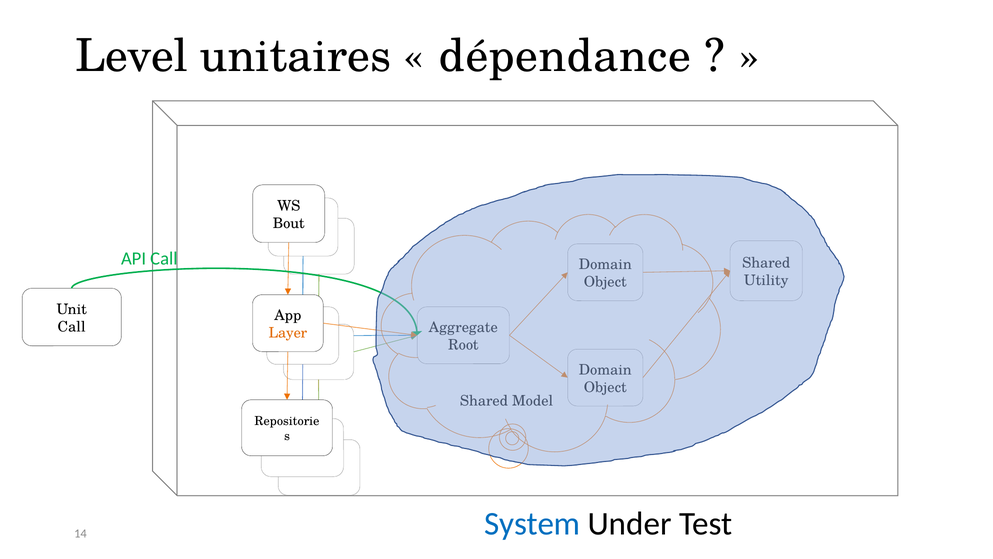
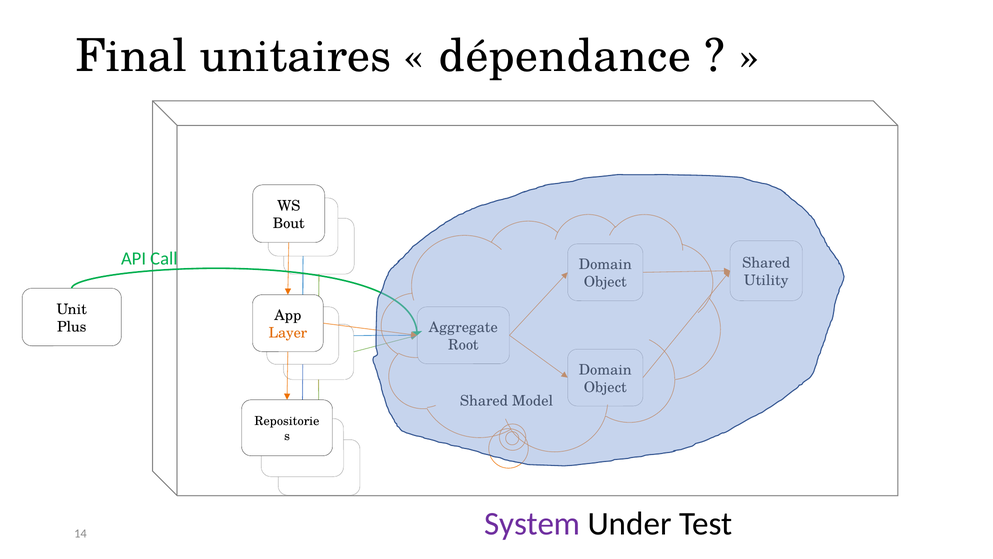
Level: Level -> Final (131, 56)
Call: Call -> Plus (72, 327)
System colour: blue -> purple (532, 523)
